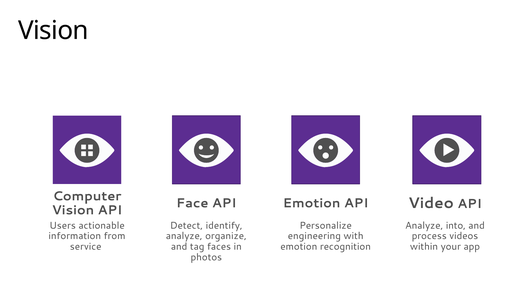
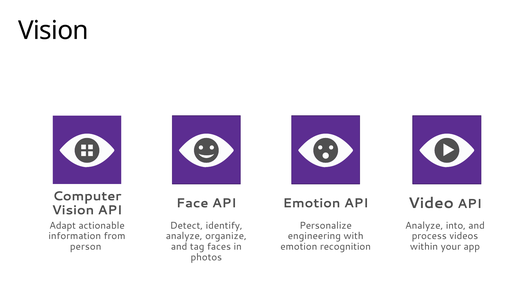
Users: Users -> Adapt (63, 226)
service: service -> person (86, 247)
